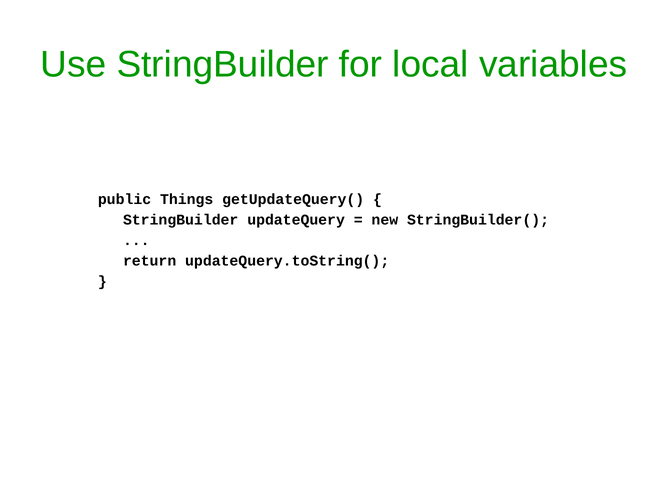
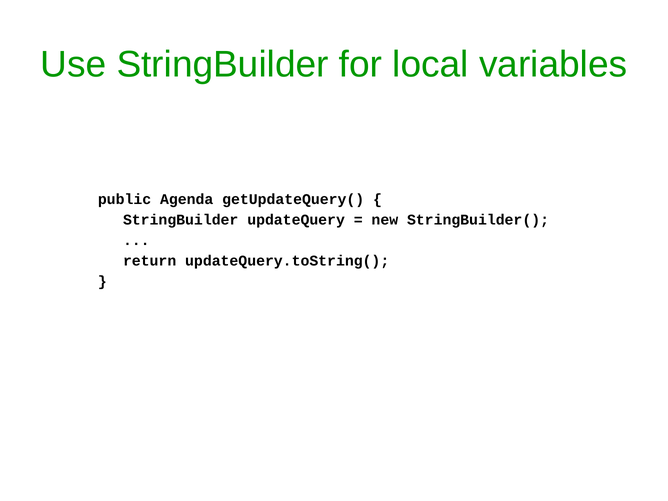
Things: Things -> Agenda (187, 199)
